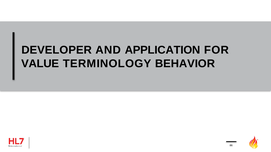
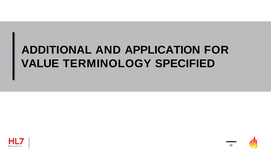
DEVELOPER: DEVELOPER -> ADDITIONAL (57, 50)
BEHAVIOR: BEHAVIOR -> SPECIFIED (185, 64)
